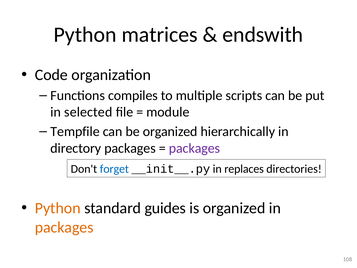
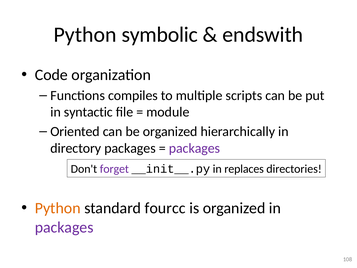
matrices: matrices -> symbolic (160, 35)
selected: selected -> syntactic (88, 112)
Tempfile: Tempfile -> Oriented (75, 131)
forget colour: blue -> purple (114, 169)
guides: guides -> fourcc (165, 208)
packages colour: orange -> purple (64, 227)
